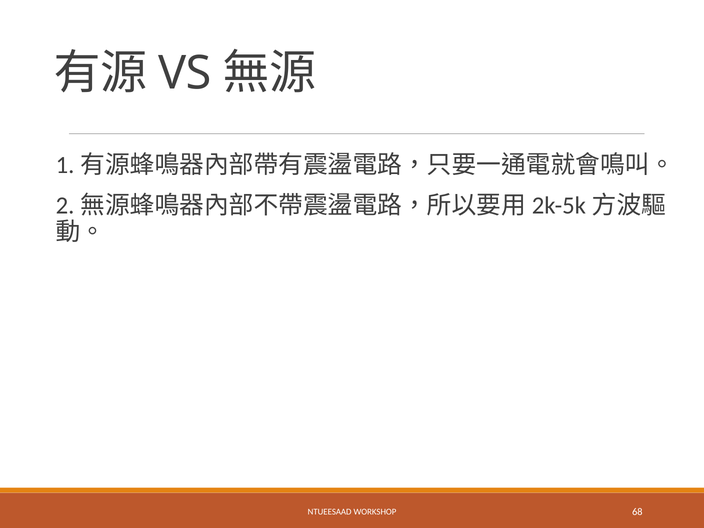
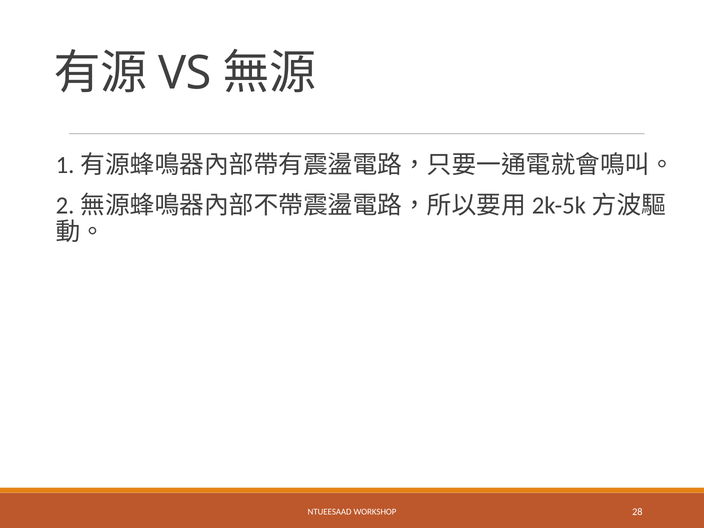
68: 68 -> 28 (637, 512)
